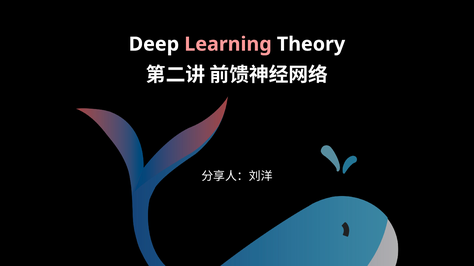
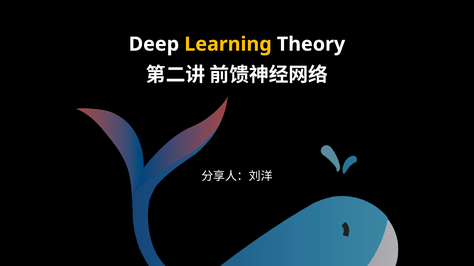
Learning colour: pink -> yellow (228, 44)
